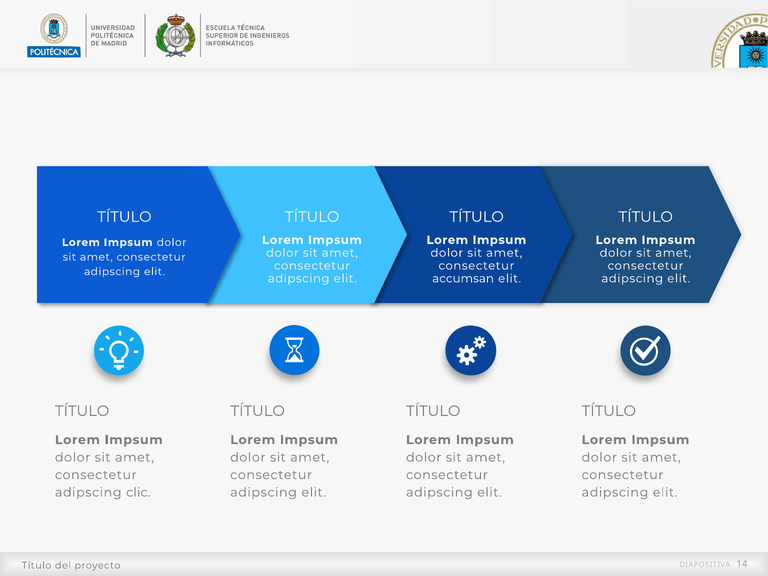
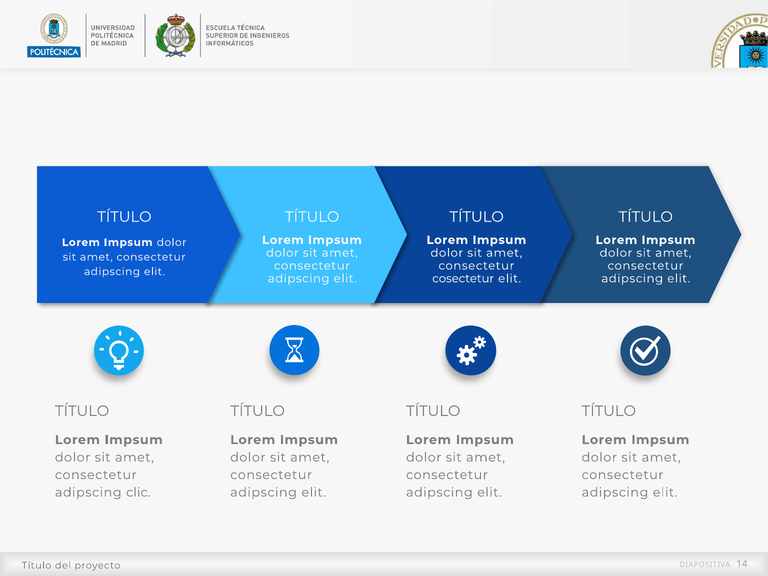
accumsan: accumsan -> cosectetur (463, 279)
